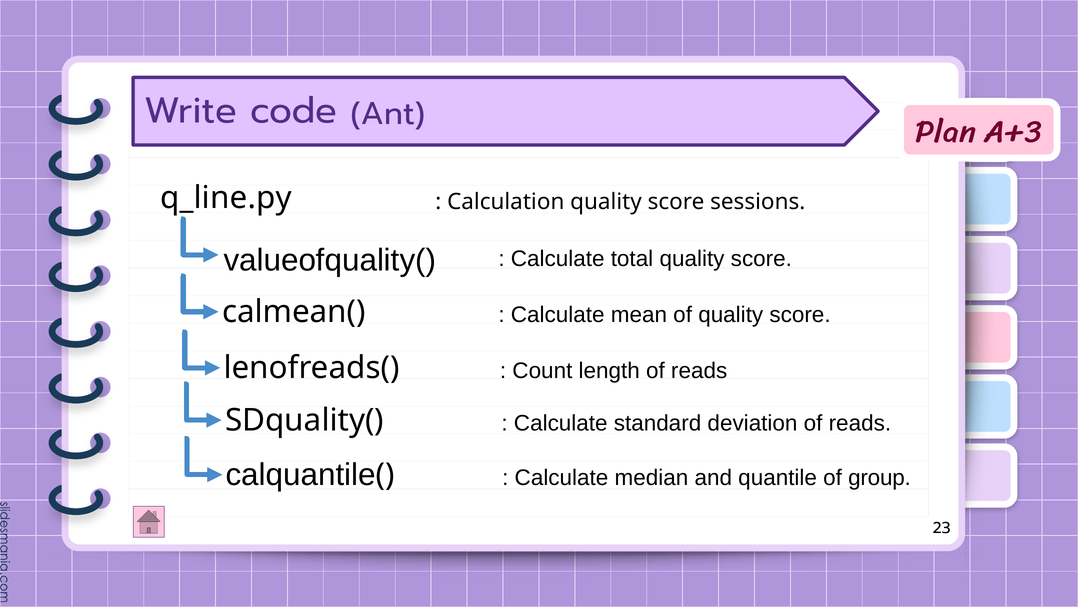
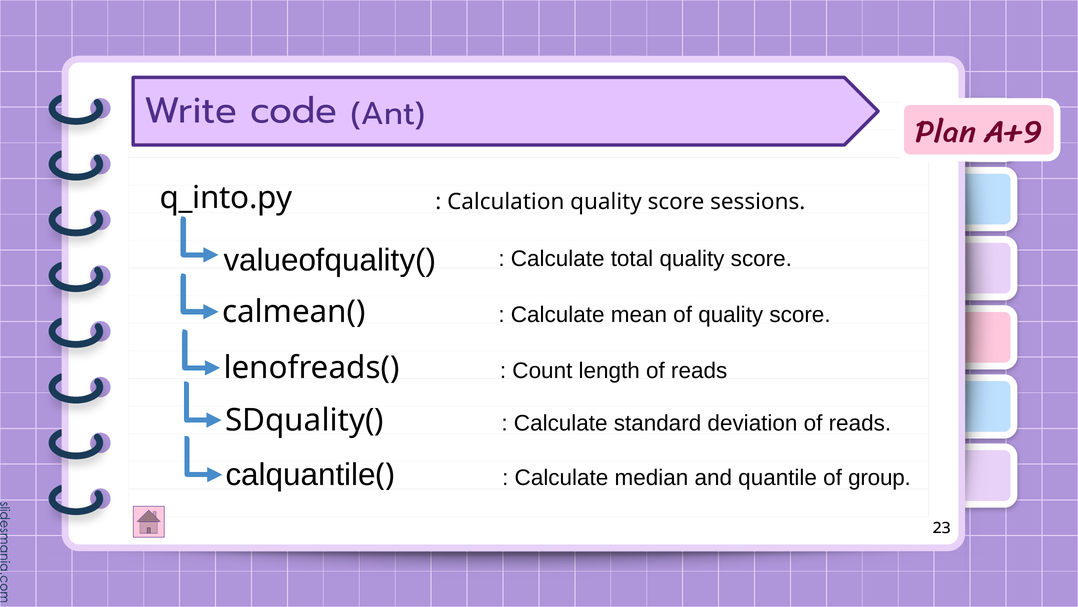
A+3: A+3 -> A+9 (1013, 132)
q_line.py: q_line.py -> q_into.py (226, 197)
